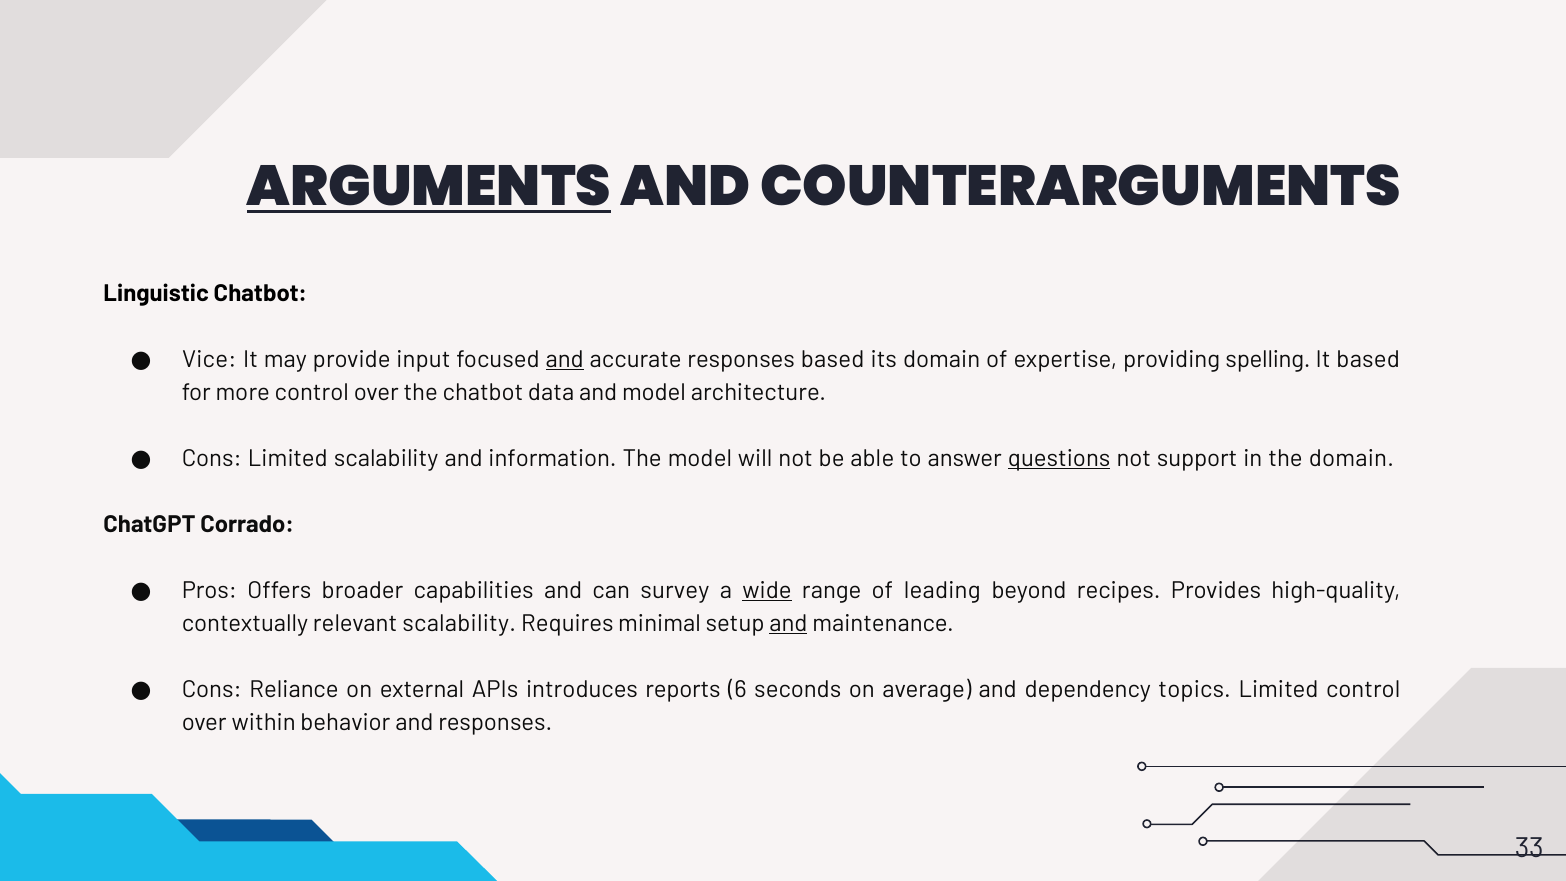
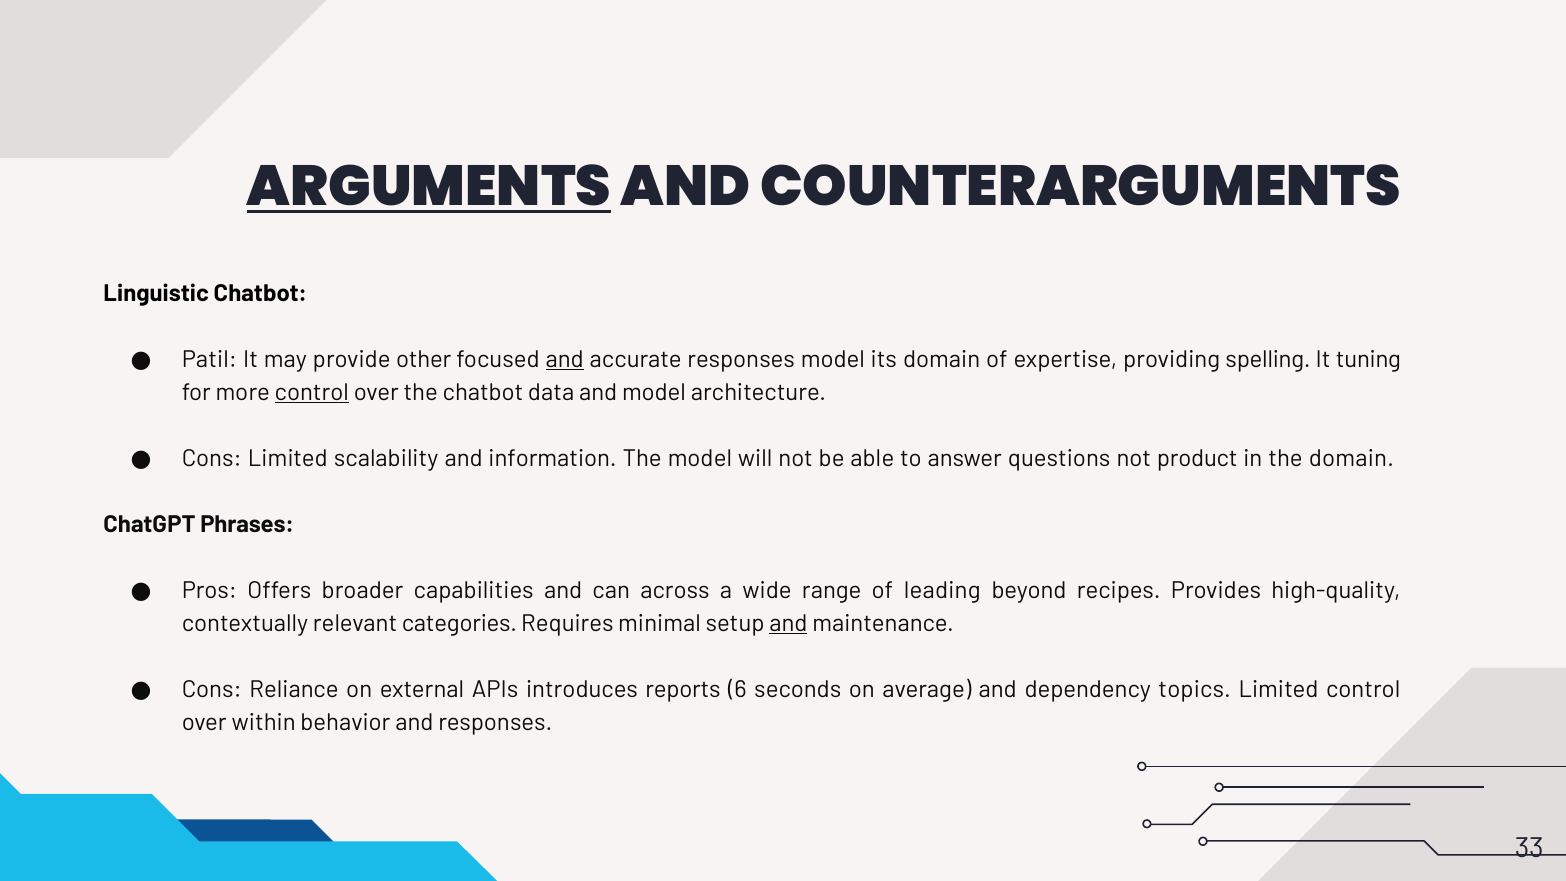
Vice: Vice -> Patil (209, 359)
input: input -> other (424, 359)
responses based: based -> model (833, 359)
It based: based -> tuning (1369, 359)
control underline: none -> present (312, 392)
questions underline: present -> none (1059, 458)
support: support -> product (1197, 458)
Corrado: Corrado -> Phrases (247, 524)
survey: survey -> across (675, 590)
wide underline: present -> none (767, 590)
relevant scalability: scalability -> categories (459, 623)
